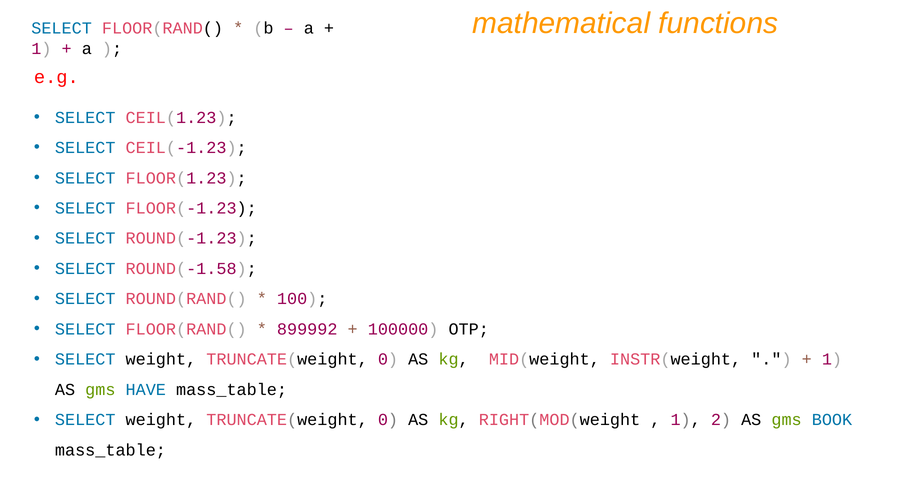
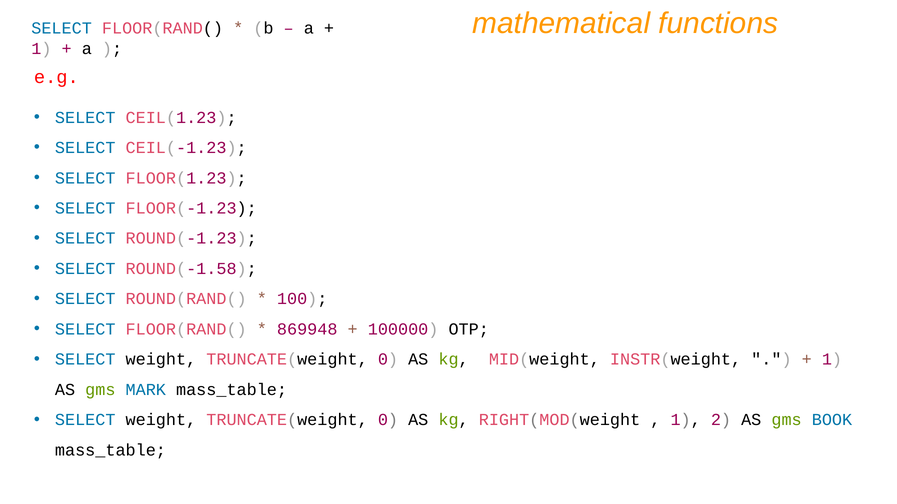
899992: 899992 -> 869948 (307, 330)
HAVE: HAVE -> MARK (146, 390)
